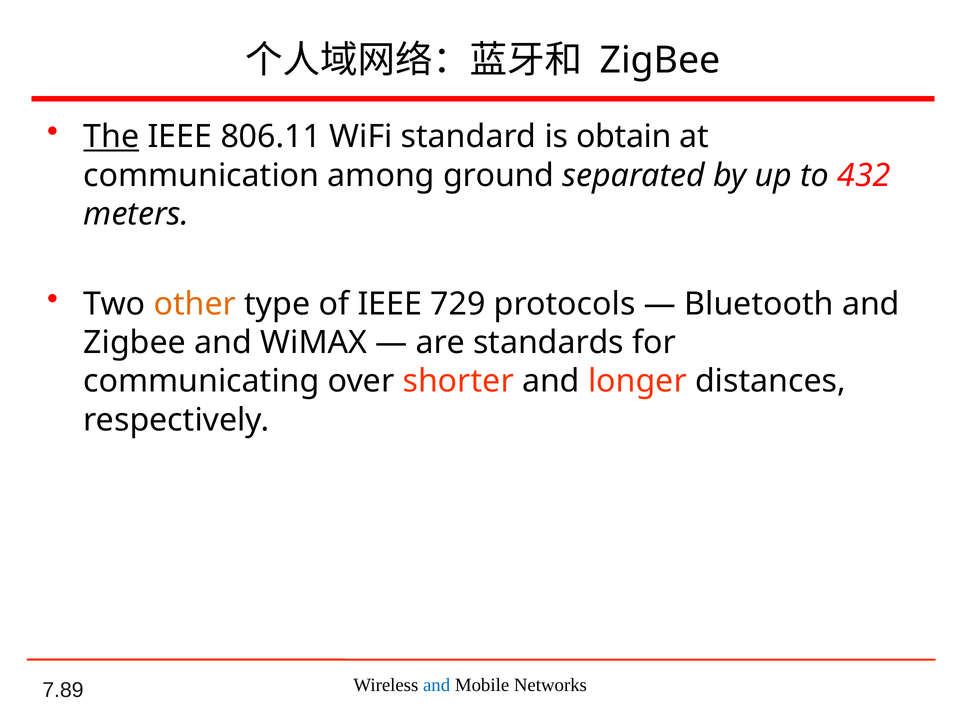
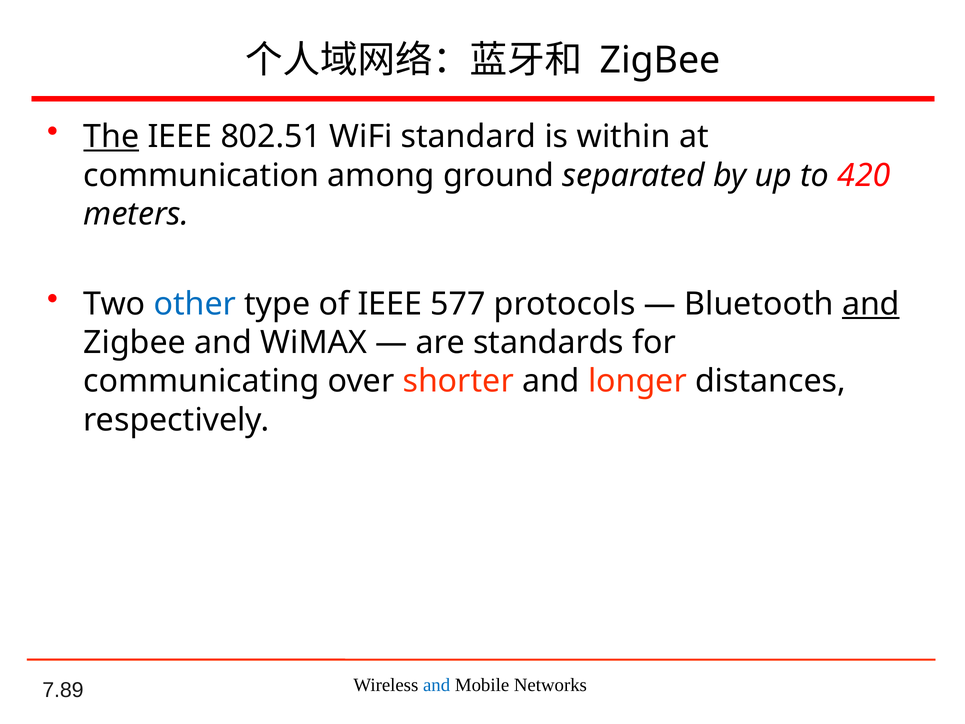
806.11: 806.11 -> 802.51 (271, 137)
obtain: obtain -> within (624, 137)
432: 432 -> 420 (864, 175)
other colour: orange -> blue (195, 304)
729: 729 -> 577 (458, 304)
and underline: none -> present (871, 304)
